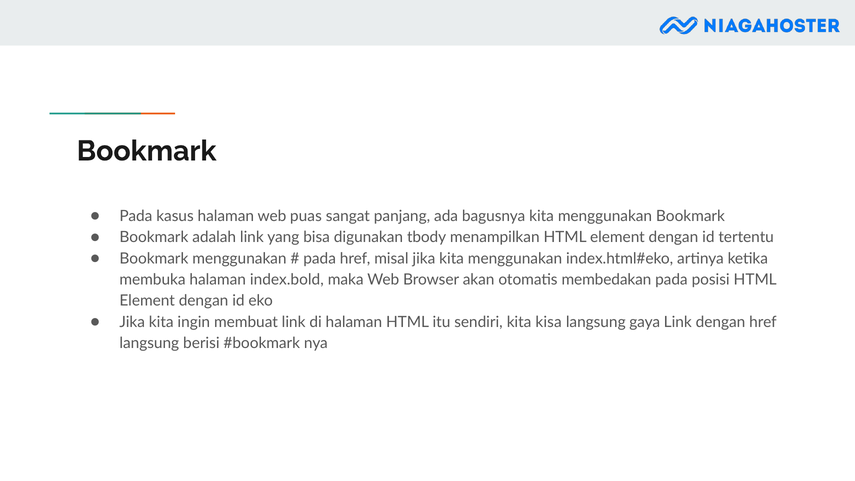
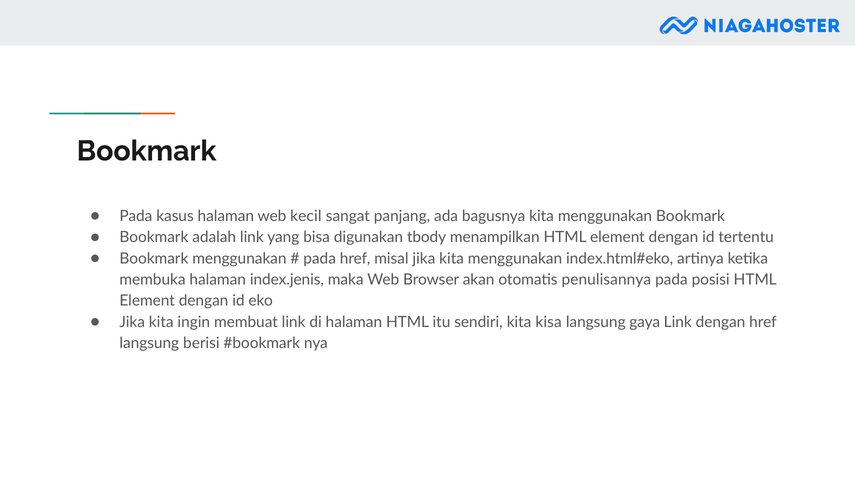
puas: puas -> kecil (306, 216)
index.bold: index.bold -> index.jenis (287, 280)
membedakan: membedakan -> penulisannya (606, 280)
